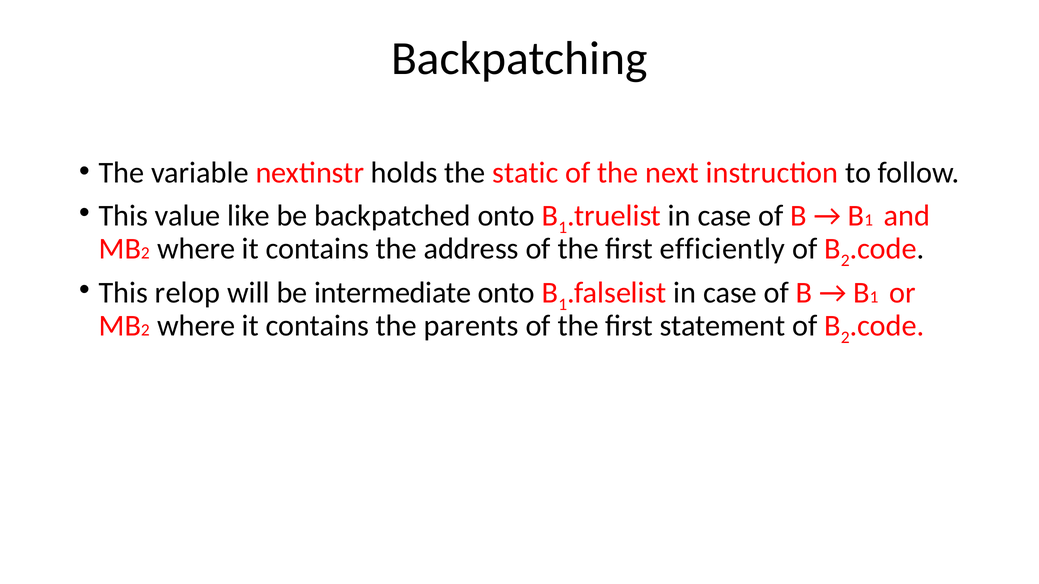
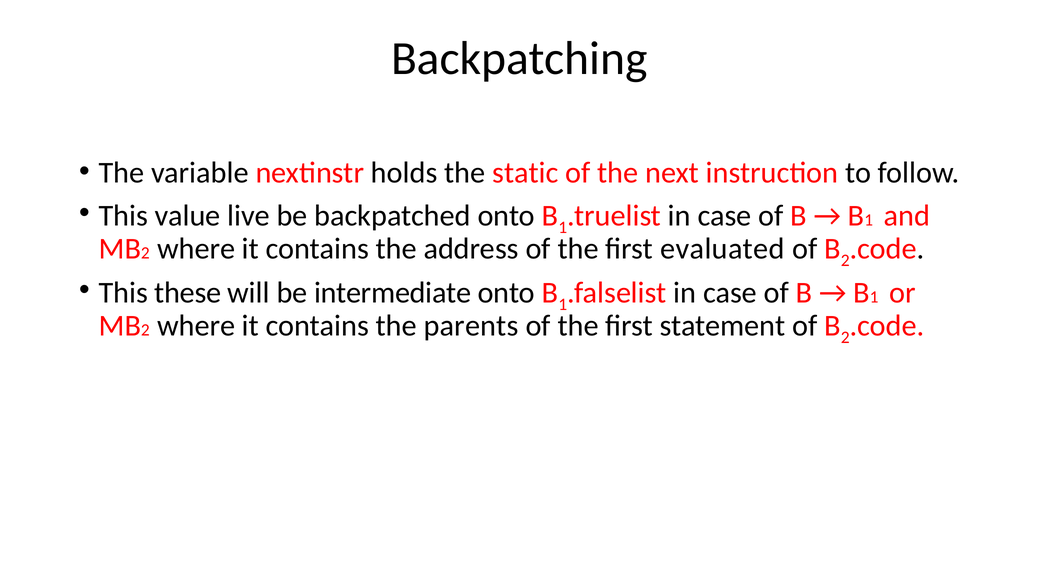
like: like -> live (249, 216)
efficiently: efficiently -> evaluated (722, 249)
relop: relop -> these (188, 293)
